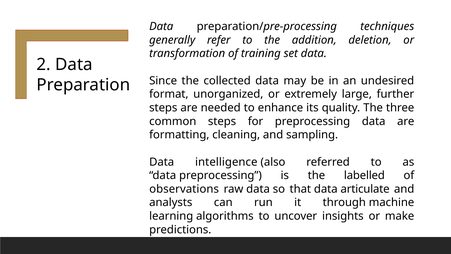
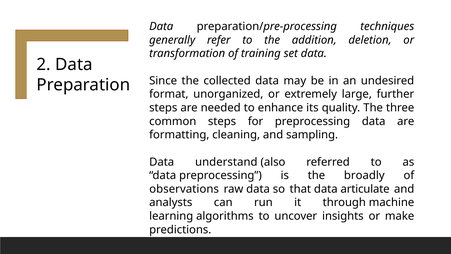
intelligence: intelligence -> understand (226, 162)
labelled: labelled -> broadly (364, 175)
